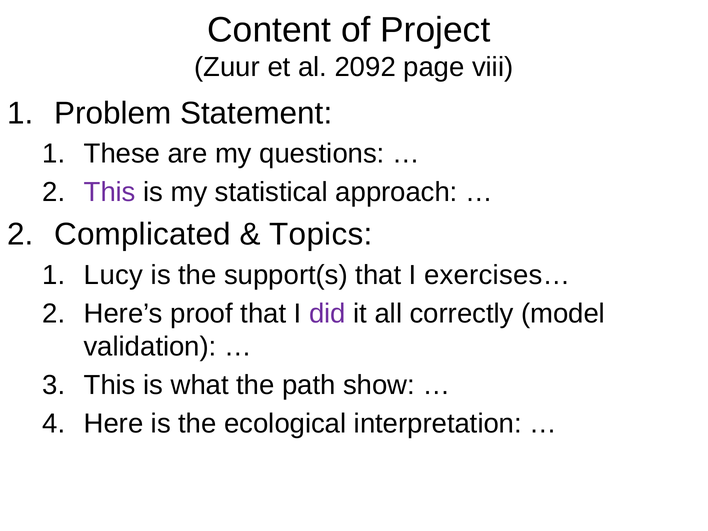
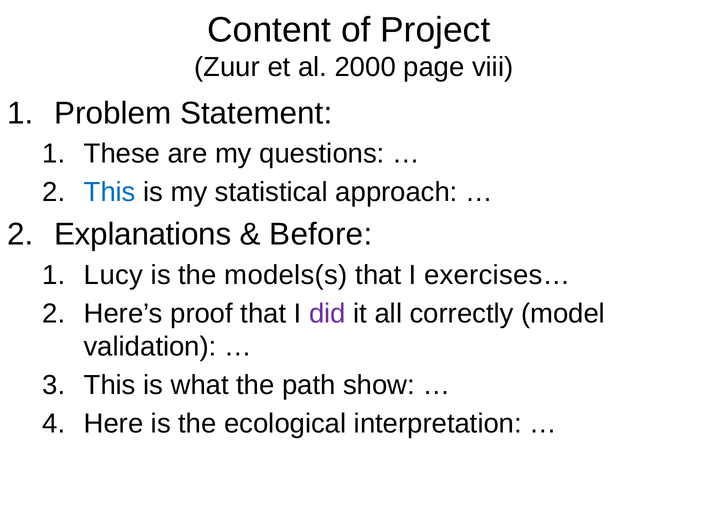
2092: 2092 -> 2000 (365, 67)
This colour: purple -> blue (110, 192)
Complicated: Complicated -> Explanations (143, 234)
Topics: Topics -> Before (321, 234)
support(s: support(s -> models(s (286, 275)
